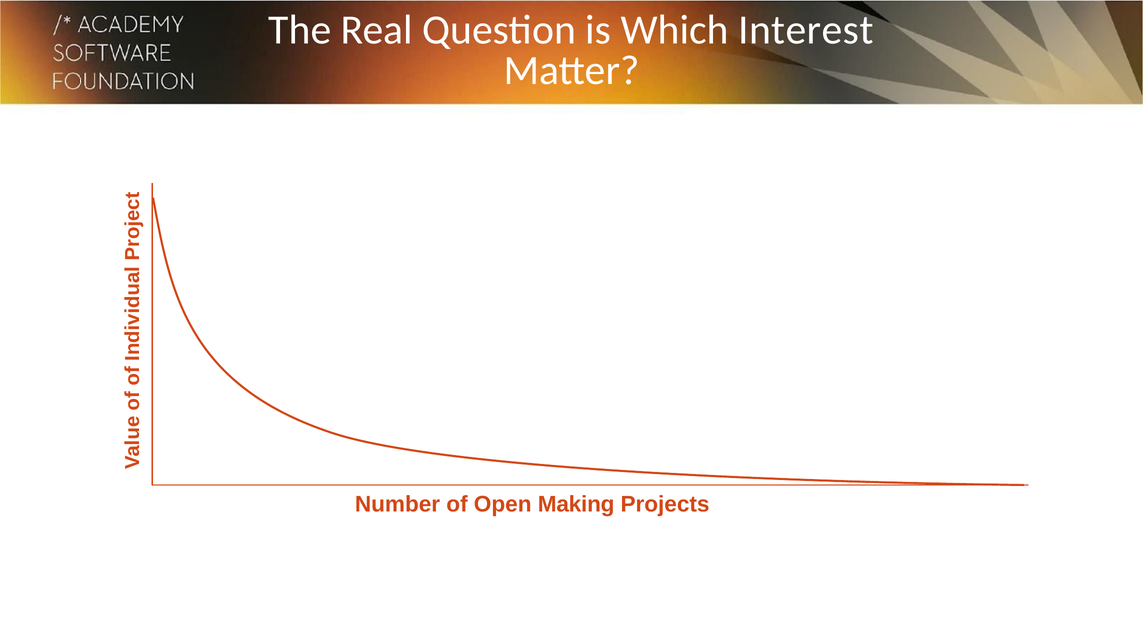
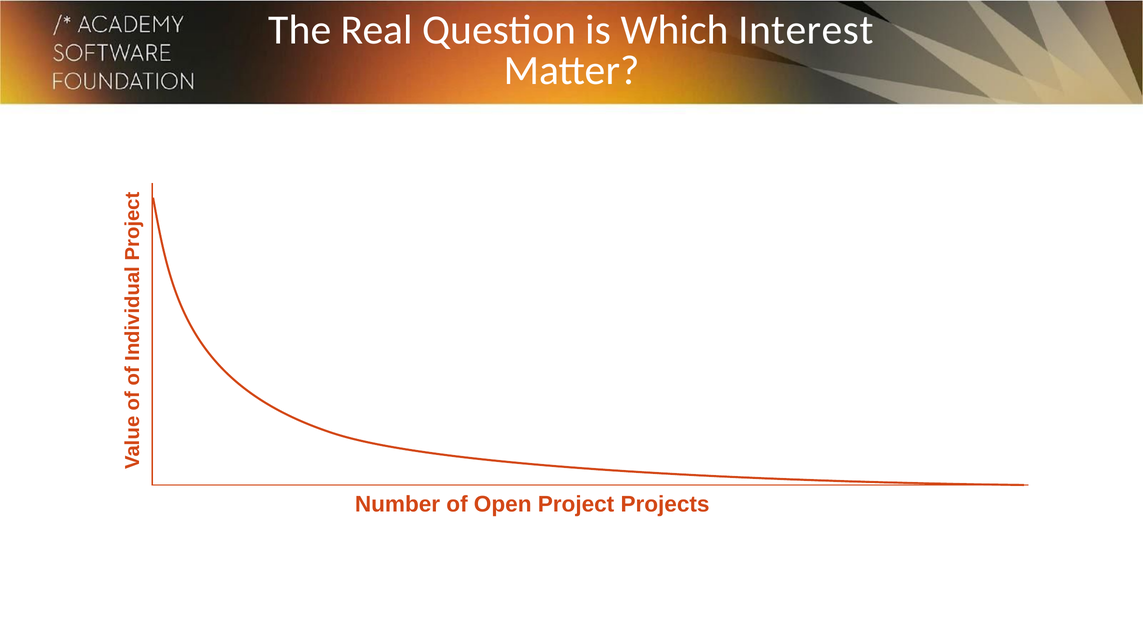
Making: Making -> Project (576, 504)
